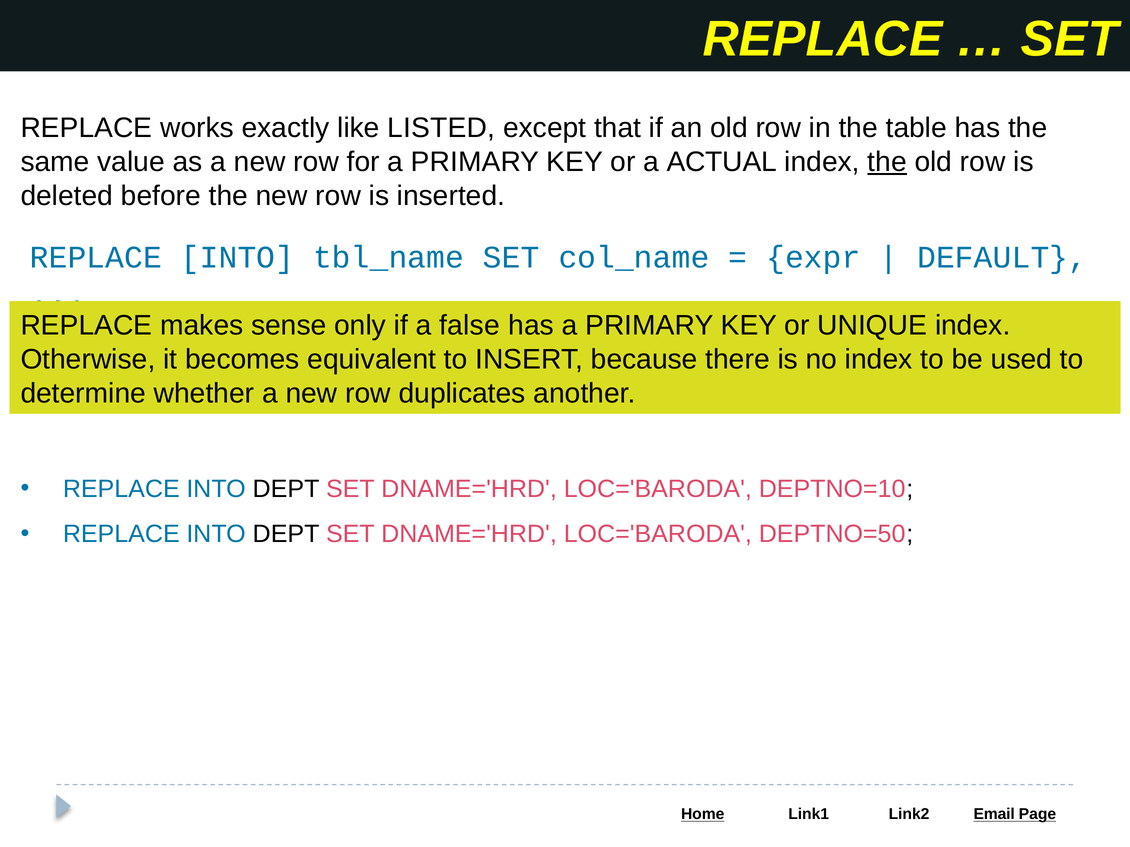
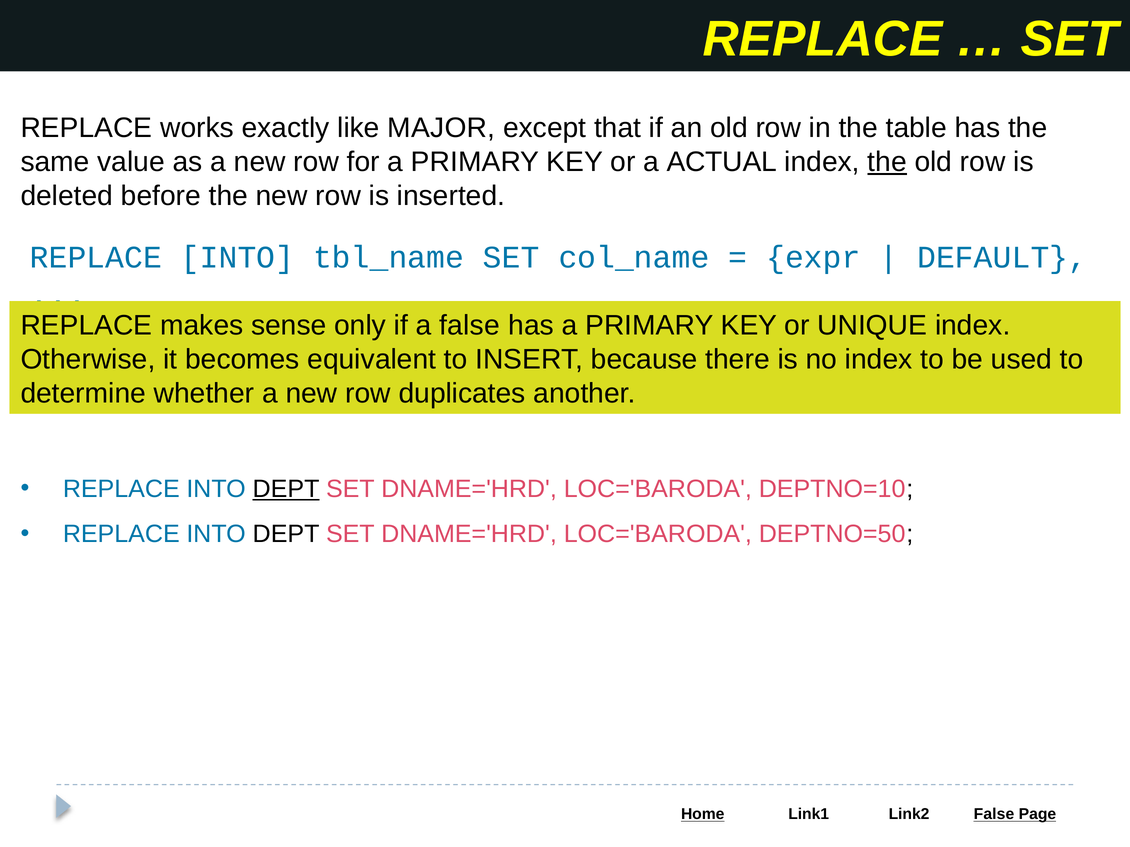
LISTED: LISTED -> MAJOR (441, 128)
DEPT underline: none -> present (286, 489)
Email: Email -> False (994, 815)
